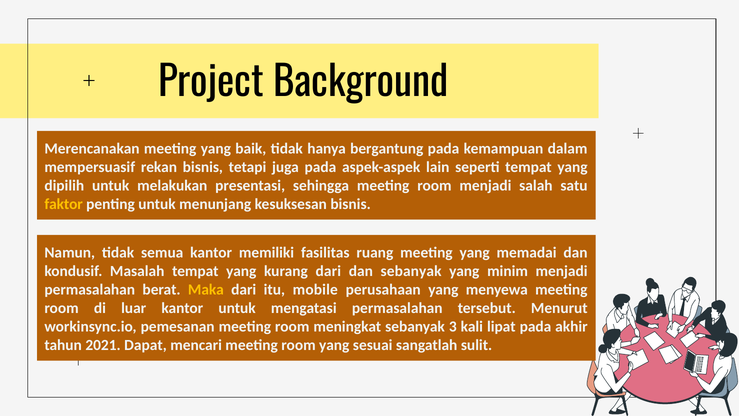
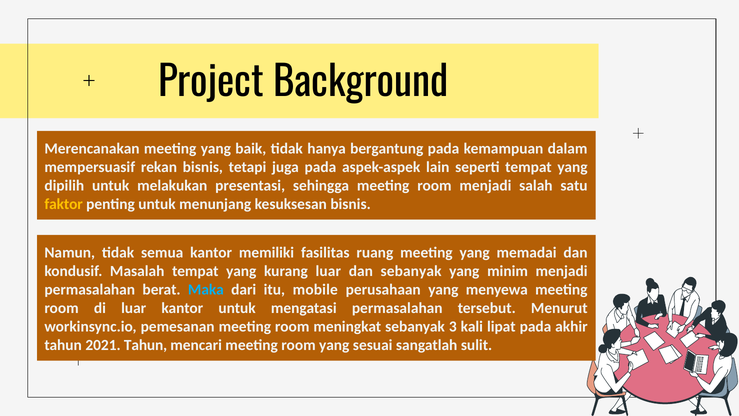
kurang dari: dari -> luar (328, 271)
Maka colour: yellow -> light blue (206, 289)
2021 Dapat: Dapat -> Tahun (146, 345)
